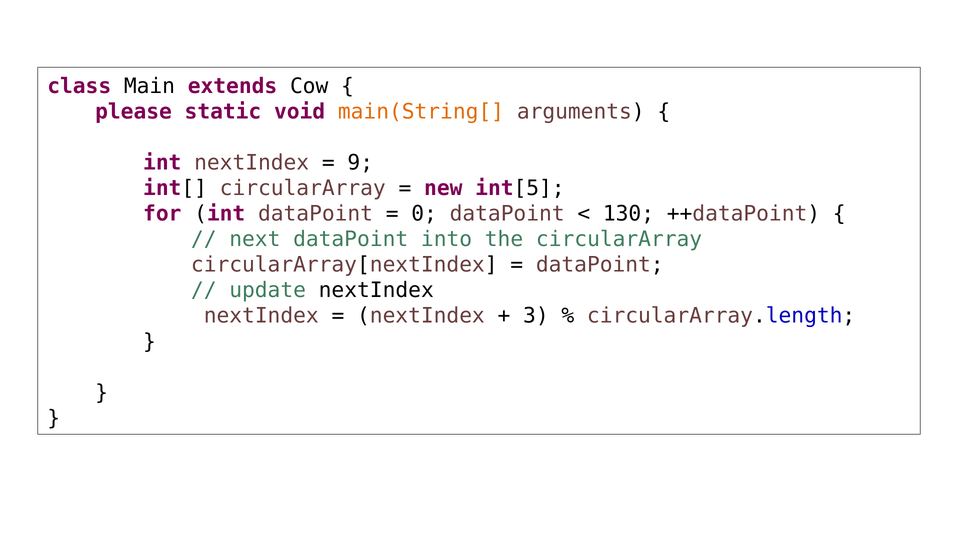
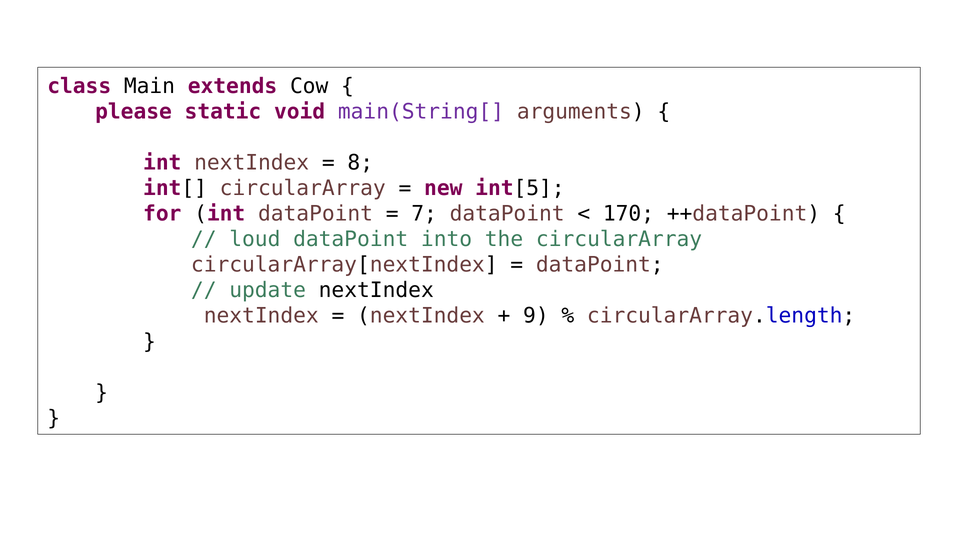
main(String[ colour: orange -> purple (421, 112)
9: 9 -> 8 (360, 163)
0: 0 -> 7 (424, 214)
130: 130 -> 170 (628, 214)
next: next -> loud (255, 239)
3: 3 -> 9 (536, 316)
